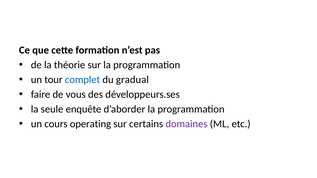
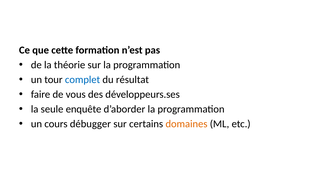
gradual: gradual -> résultat (132, 80)
operating: operating -> débugger (90, 124)
domaines colour: purple -> orange (186, 124)
